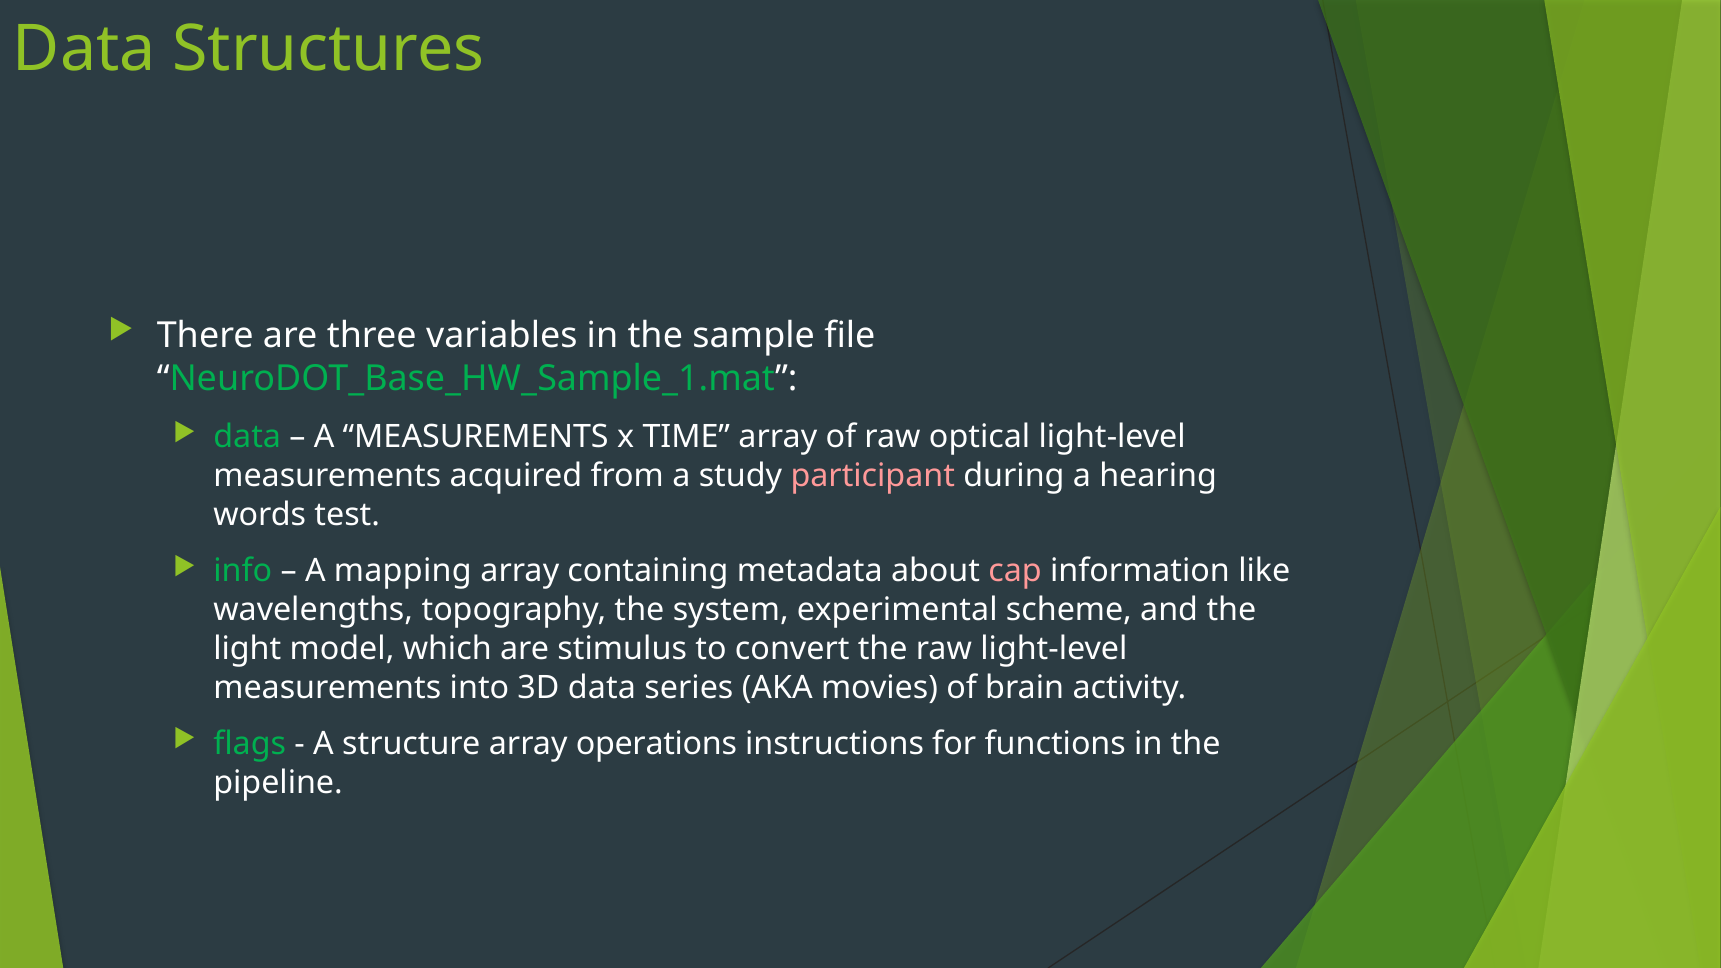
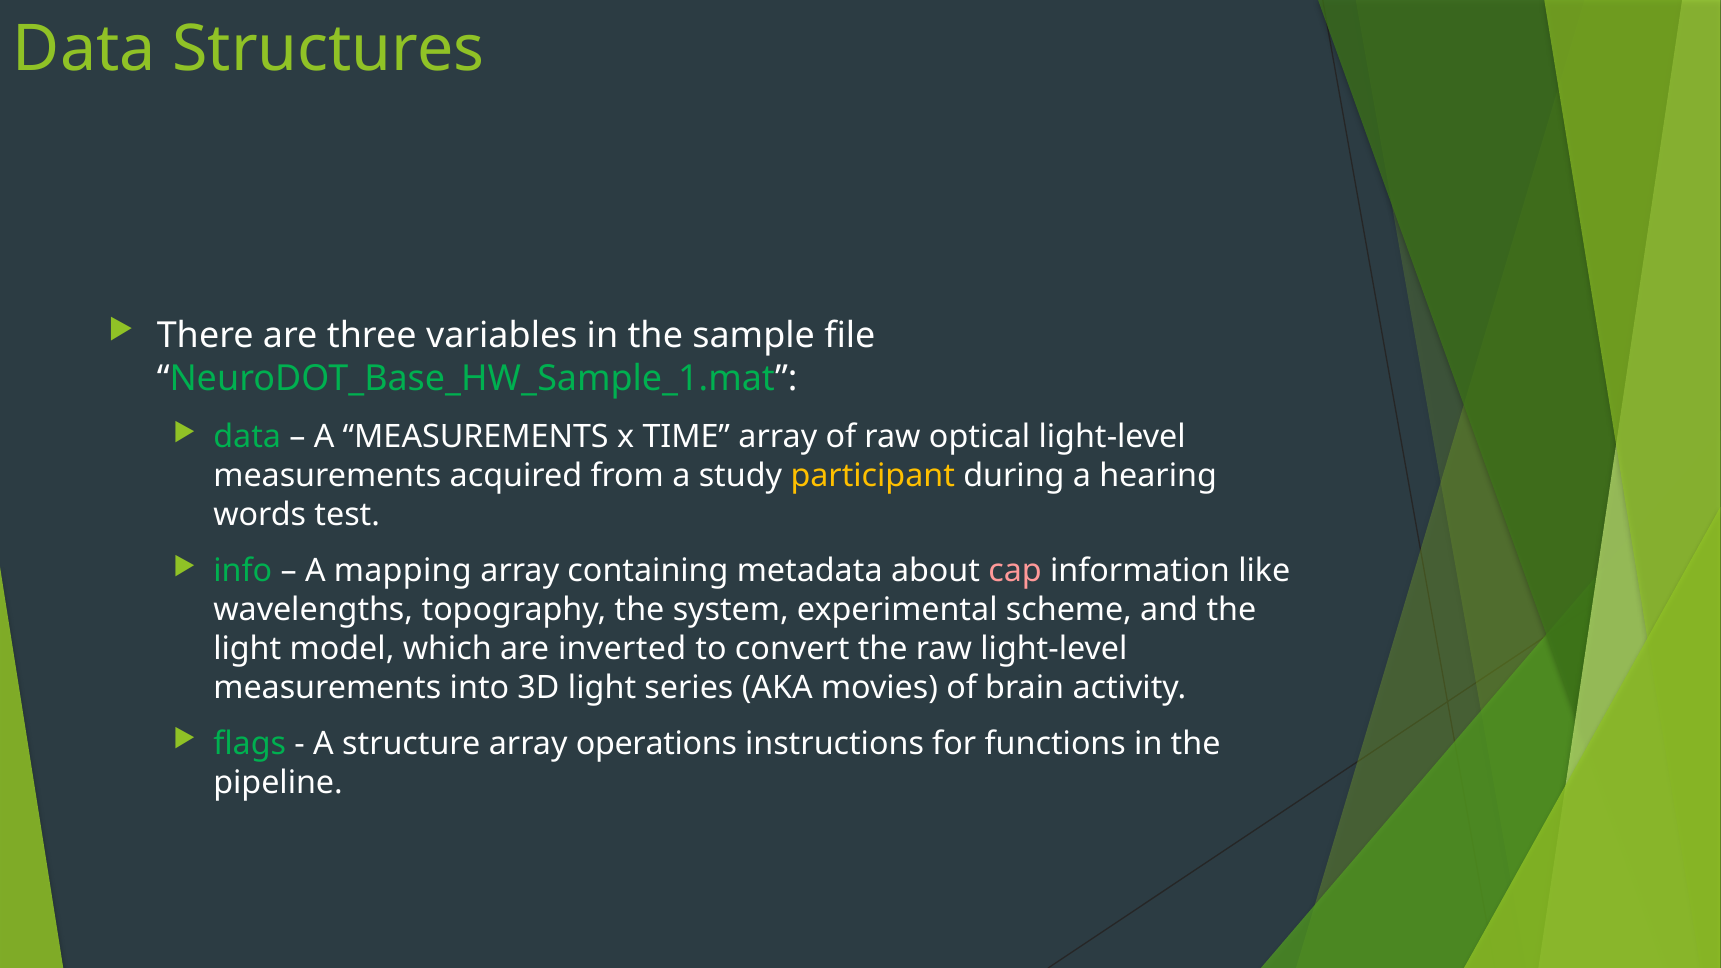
participant colour: pink -> yellow (873, 476)
stimulus: stimulus -> inverted (622, 649)
3D data: data -> light (602, 687)
